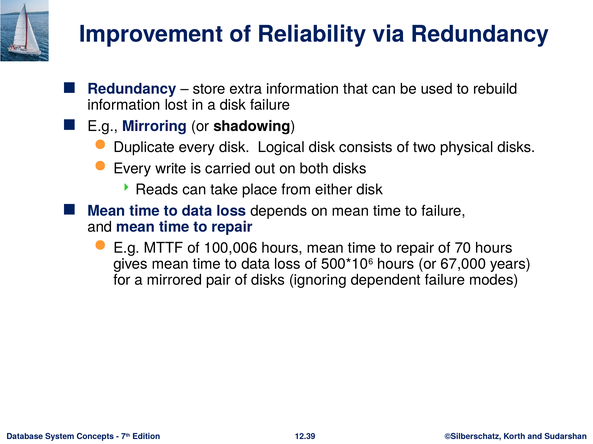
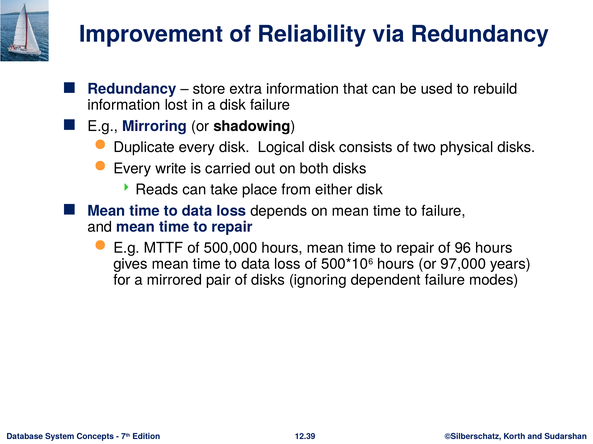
100,006: 100,006 -> 500,000 (231, 248)
70: 70 -> 96 (463, 248)
67,000: 67,000 -> 97,000 (463, 264)
